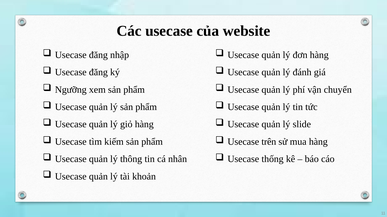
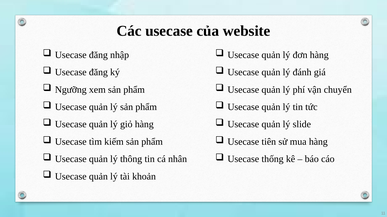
trên: trên -> tiên (269, 142)
